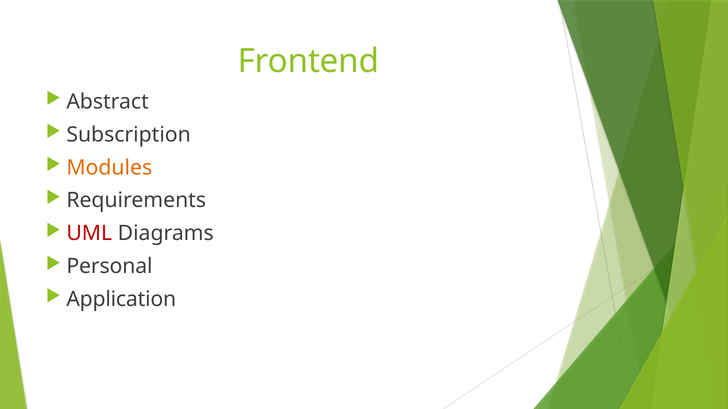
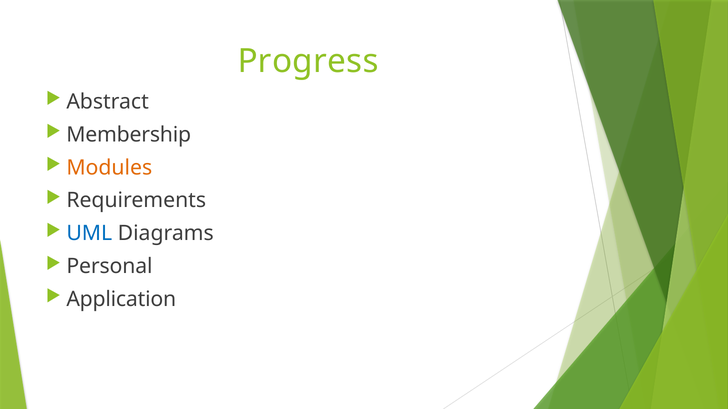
Frontend: Frontend -> Progress (308, 61)
Subscription: Subscription -> Membership (129, 135)
UML colour: red -> blue (89, 234)
